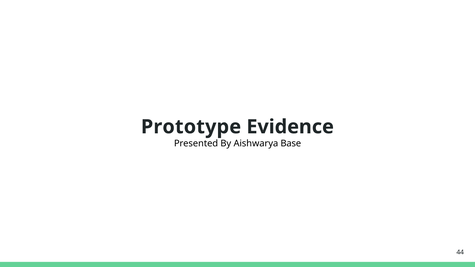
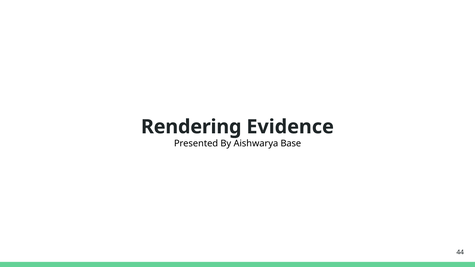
Prototype: Prototype -> Rendering (191, 127)
